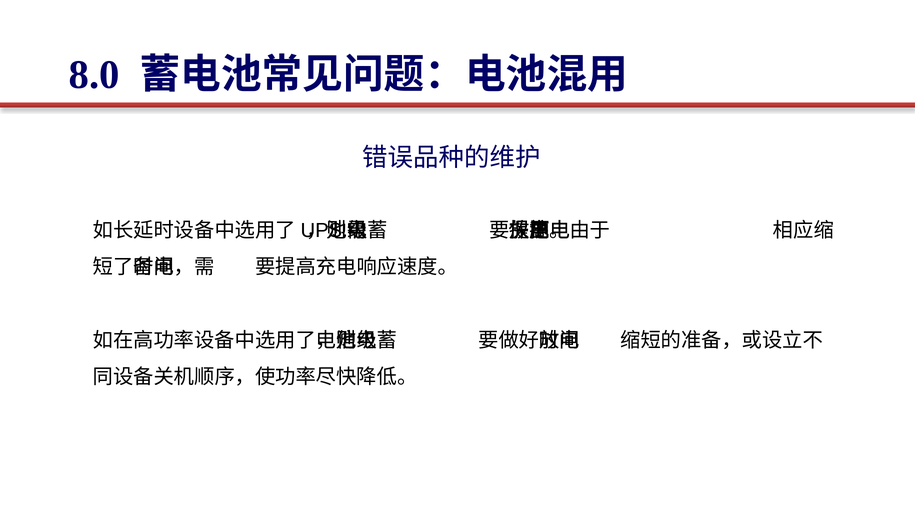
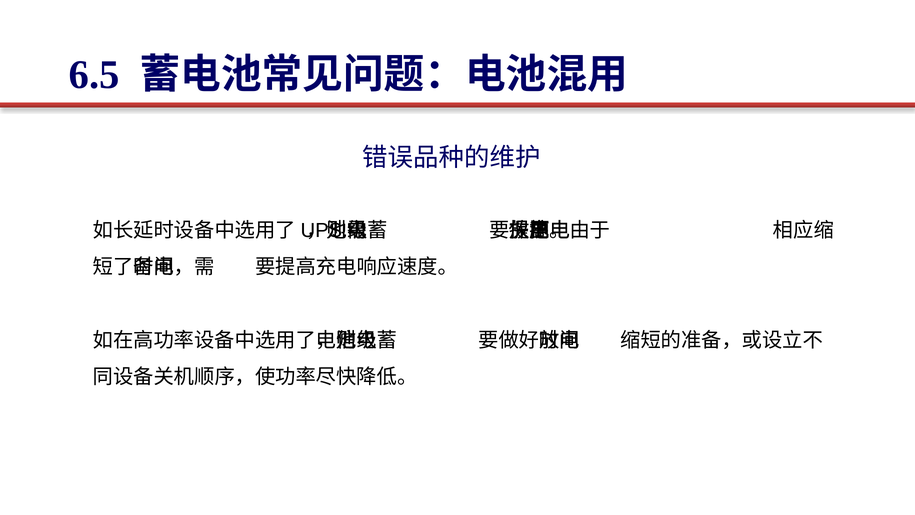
8.0: 8.0 -> 6.5 (94, 75)
